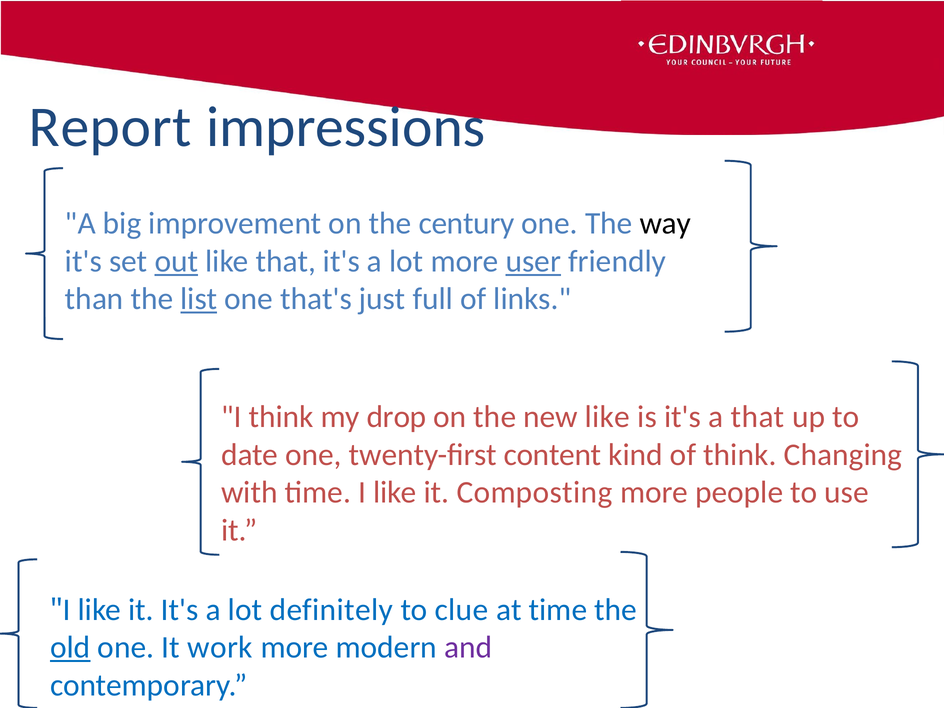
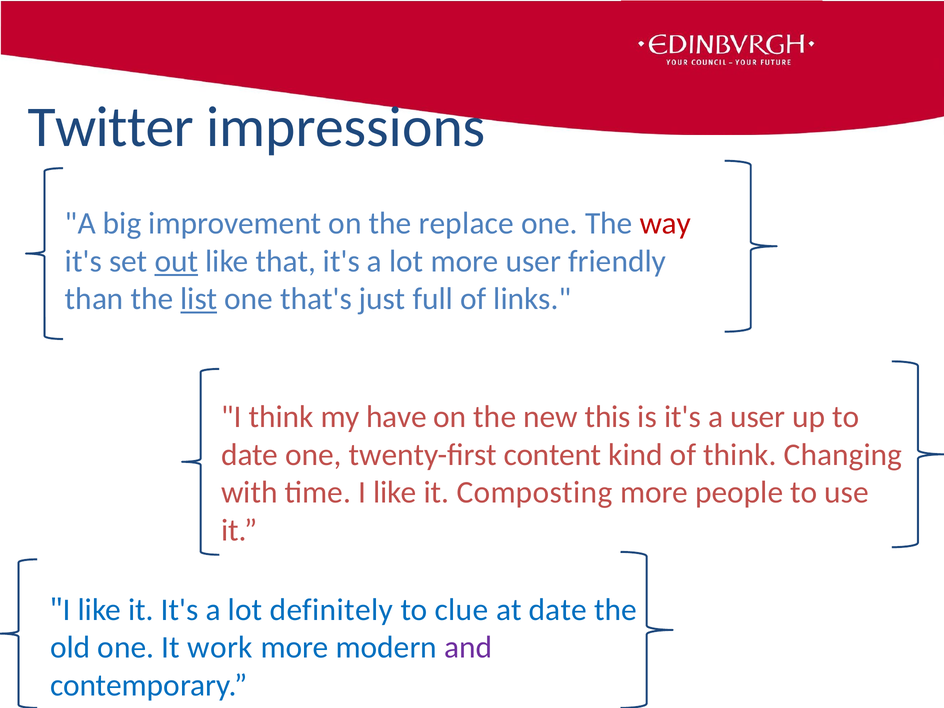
Report: Report -> Twitter (111, 127)
century: century -> replace (466, 224)
way colour: black -> red (665, 224)
user underline: present -> none (533, 261)
drop: drop -> have (397, 417)
new like: like -> this (608, 417)
a that: that -> user (758, 417)
at time: time -> date (558, 610)
old underline: present -> none (70, 648)
